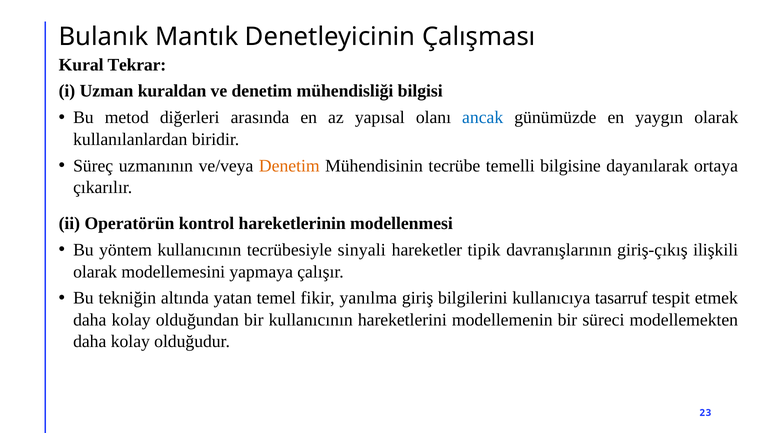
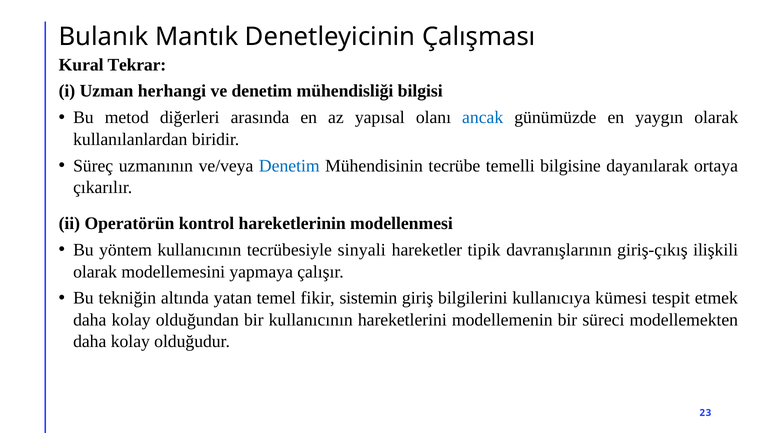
kuraldan: kuraldan -> herhangi (172, 91)
Denetim colour: orange -> blue (289, 166)
yanılma: yanılma -> sistemin (368, 298)
tasarruf: tasarruf -> kümesi (621, 298)
